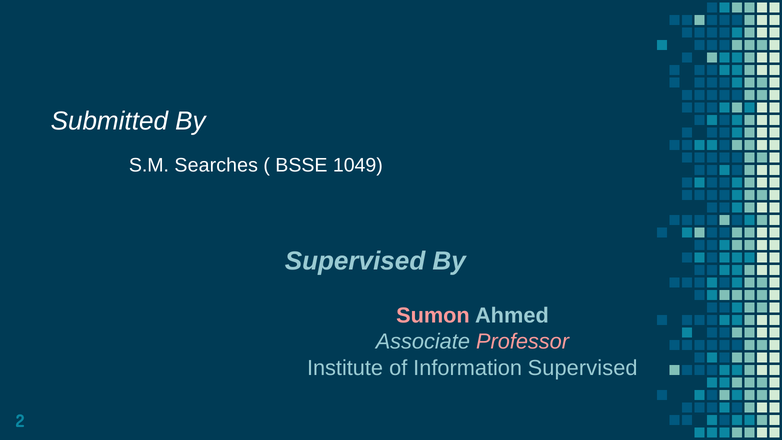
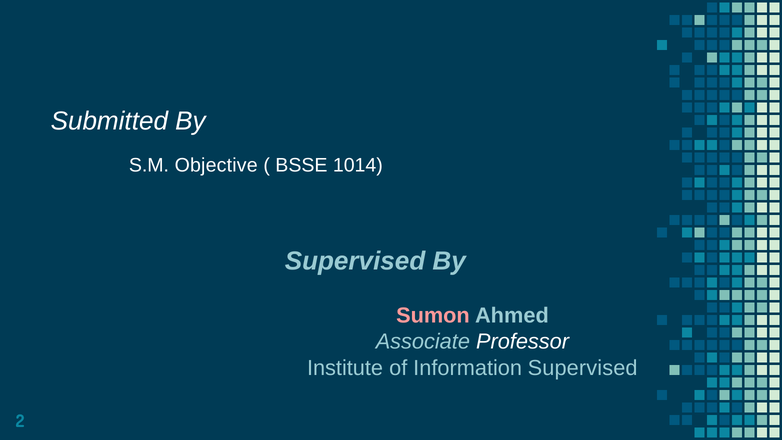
Searches: Searches -> Objective (216, 165)
1049: 1049 -> 1014 (358, 165)
Professor colour: pink -> white (523, 342)
